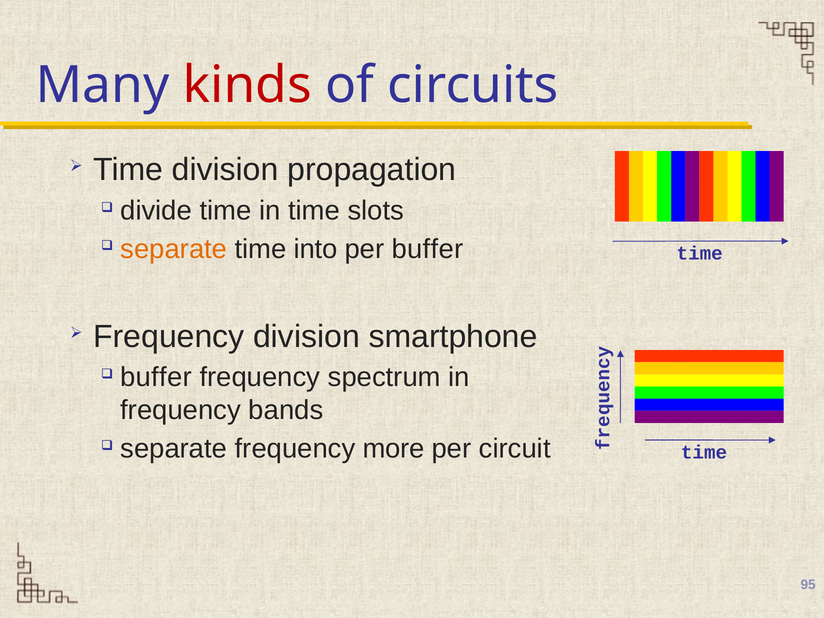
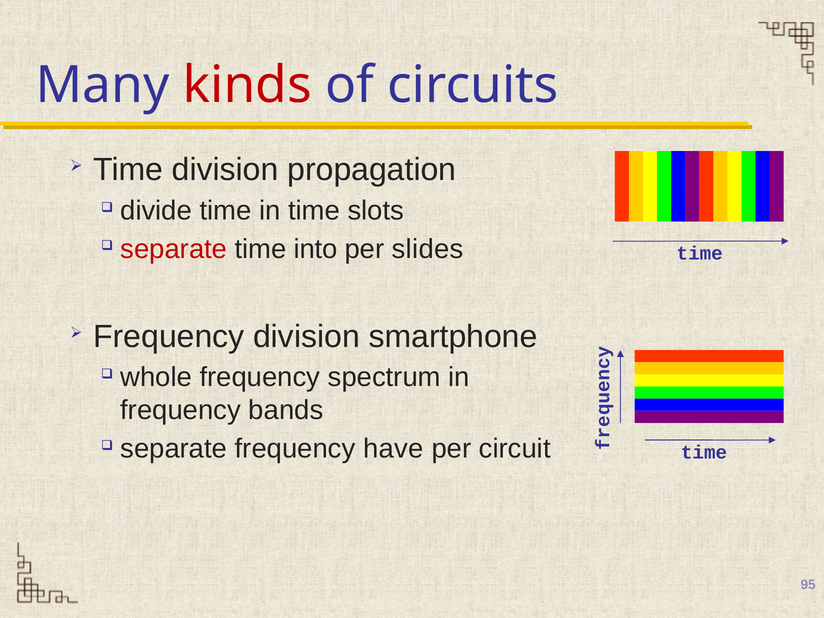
separate colour: orange -> red (174, 249)
per buffer: buffer -> slides (428, 249)
buffer: buffer -> whole (156, 377)
more: more -> have (393, 449)
